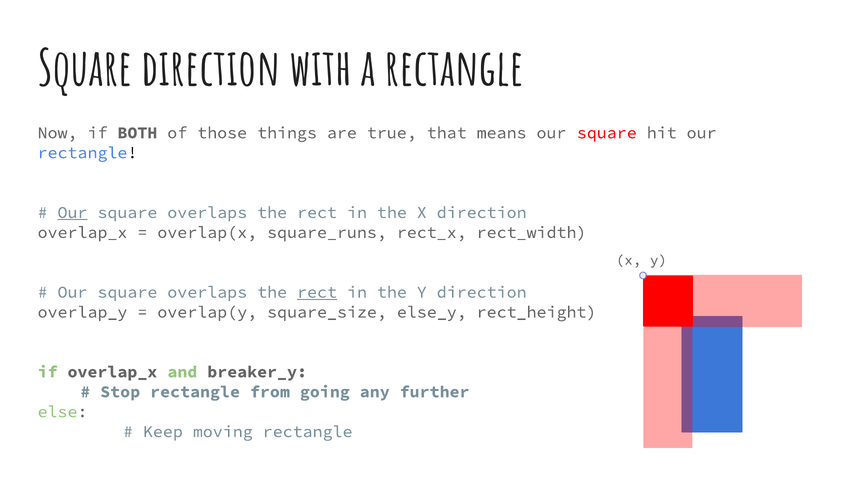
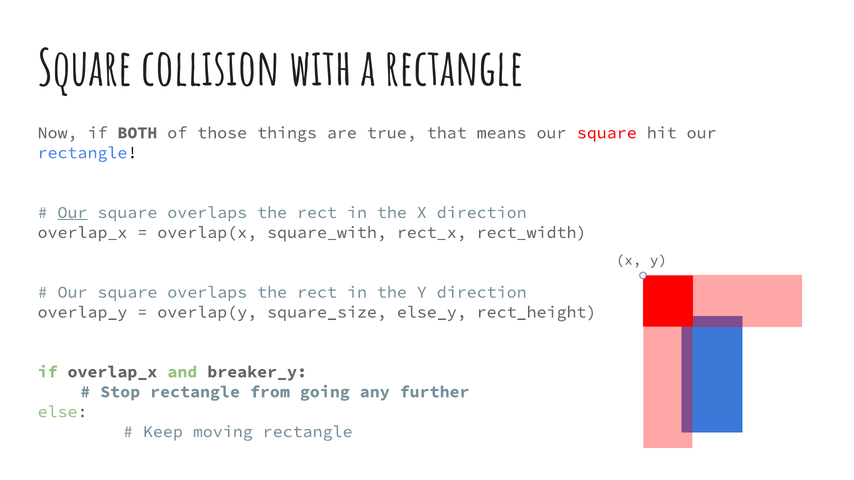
Square direction: direction -> collision (211, 69)
square_runs: square_runs -> square_with (327, 233)
rect underline: present -> none (317, 292)
